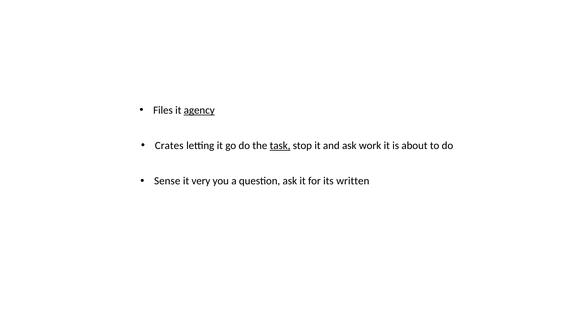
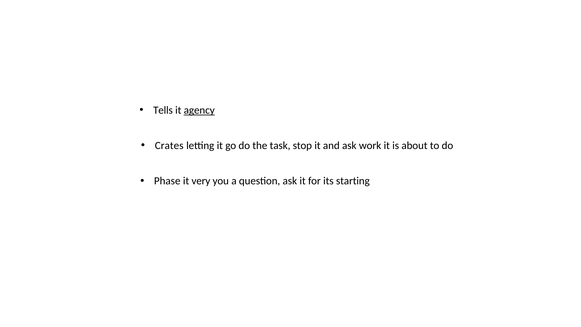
Files: Files -> Tells (163, 110)
task underline: present -> none (280, 146)
Sense: Sense -> Phase (167, 181)
written: written -> starting (353, 181)
